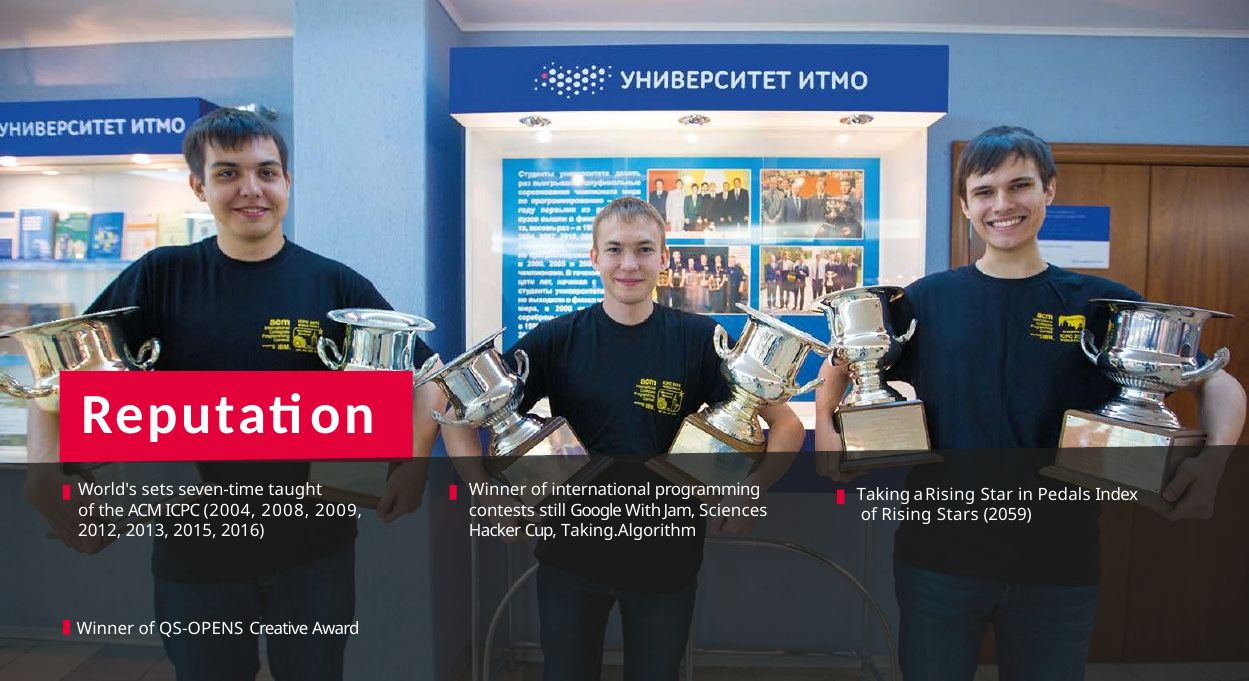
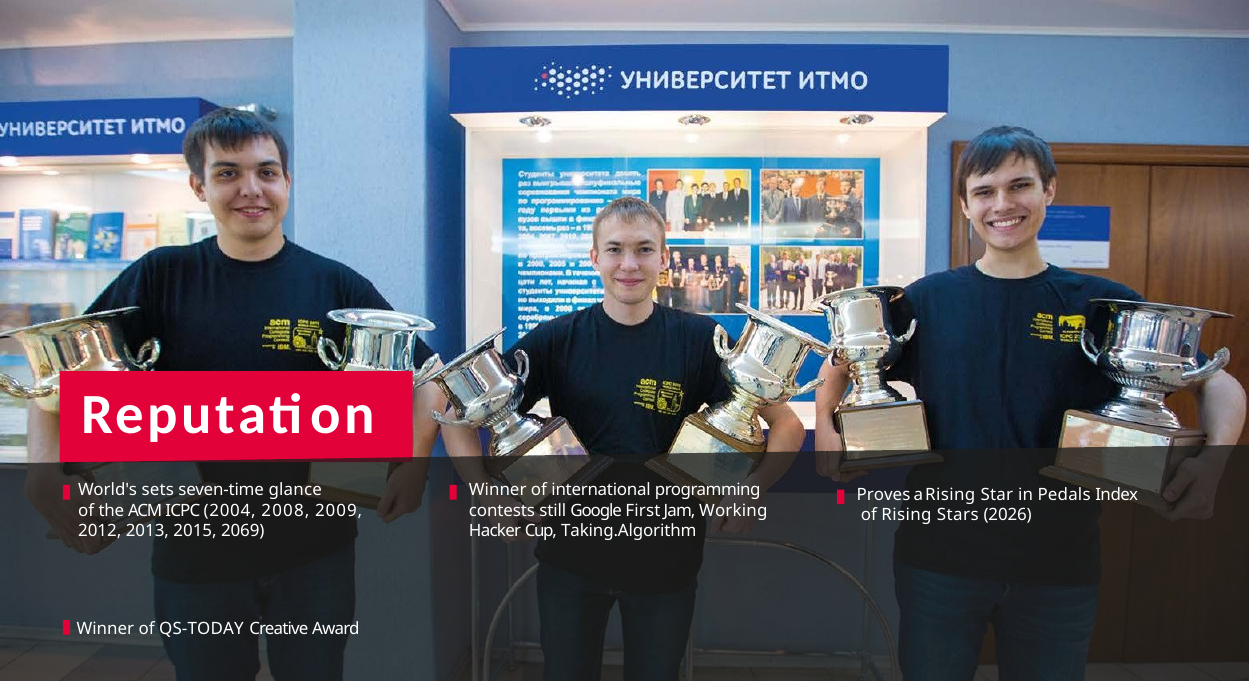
taught: taught -> glance (295, 491)
Taking: Taking -> Proves (884, 495)
With: With -> First (643, 511)
Sciences: Sciences -> Working (733, 511)
2059: 2059 -> 2026 (1008, 516)
2016: 2016 -> 2069 (243, 531)
QS-OPENS: QS-OPENS -> QS-TODAY (201, 629)
